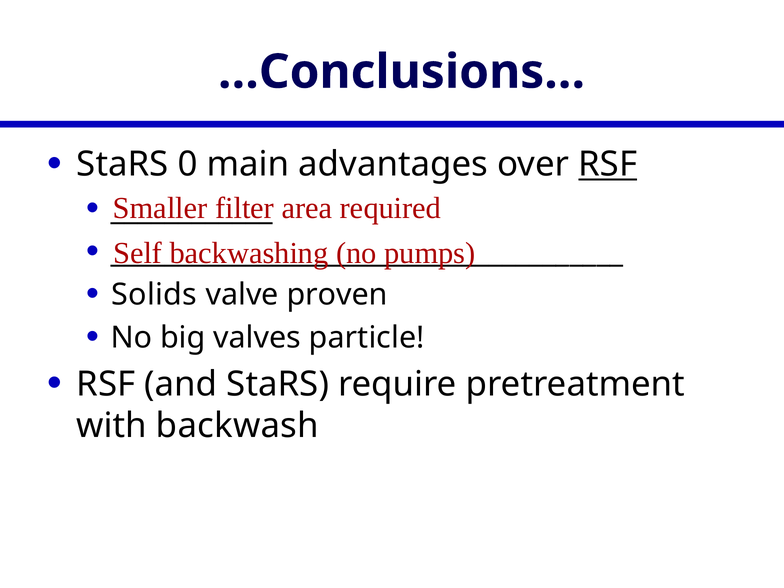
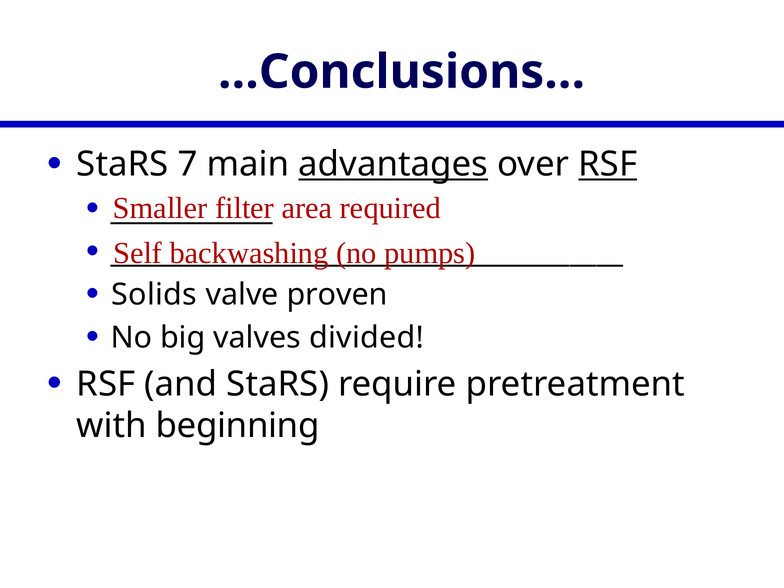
0: 0 -> 7 (188, 164)
advantages underline: none -> present (393, 164)
particle: particle -> divided (367, 338)
backwash: backwash -> beginning (238, 426)
